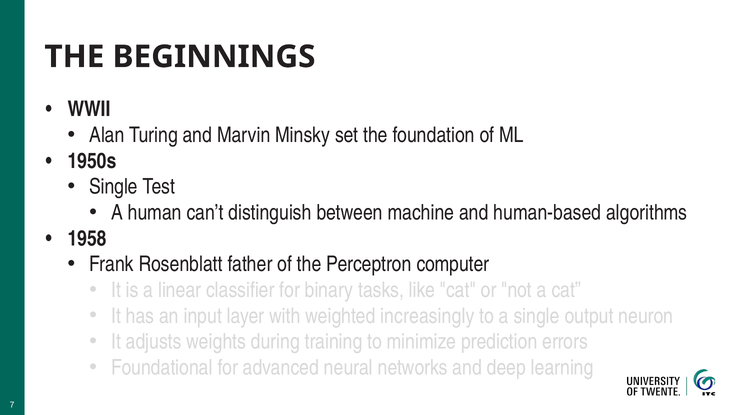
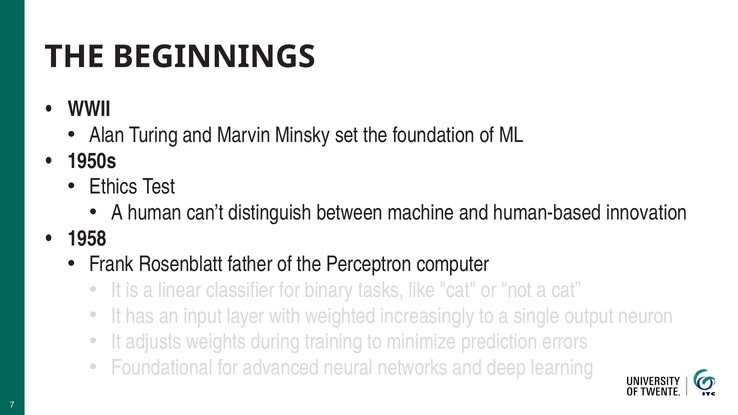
Single: Single -> Ethics (113, 187)
algorithms: algorithms -> innovation (647, 213)
